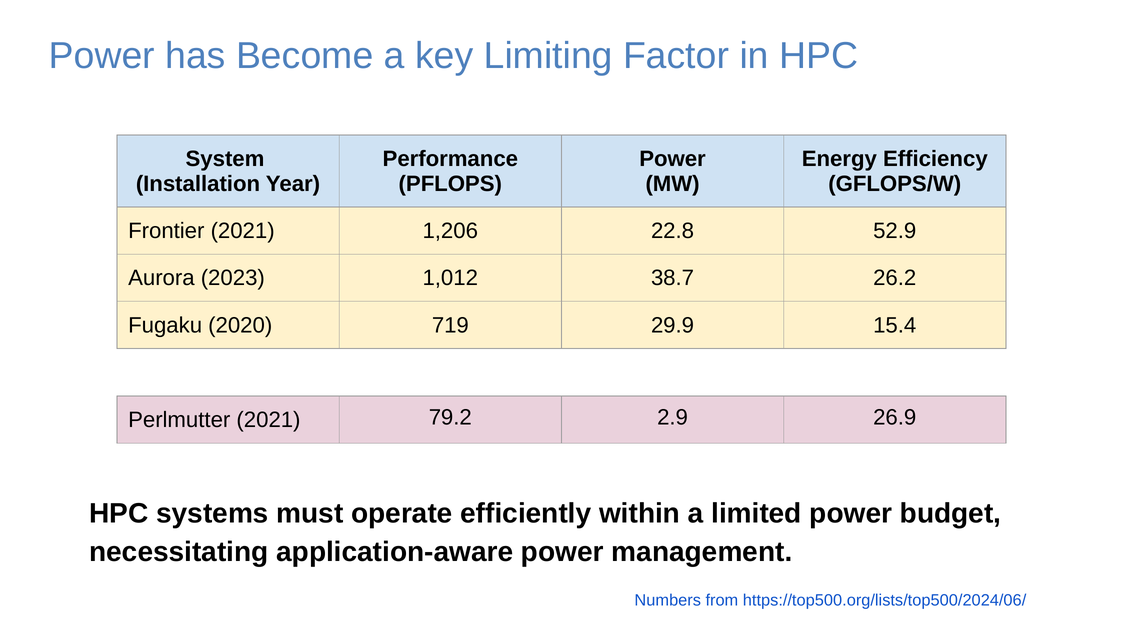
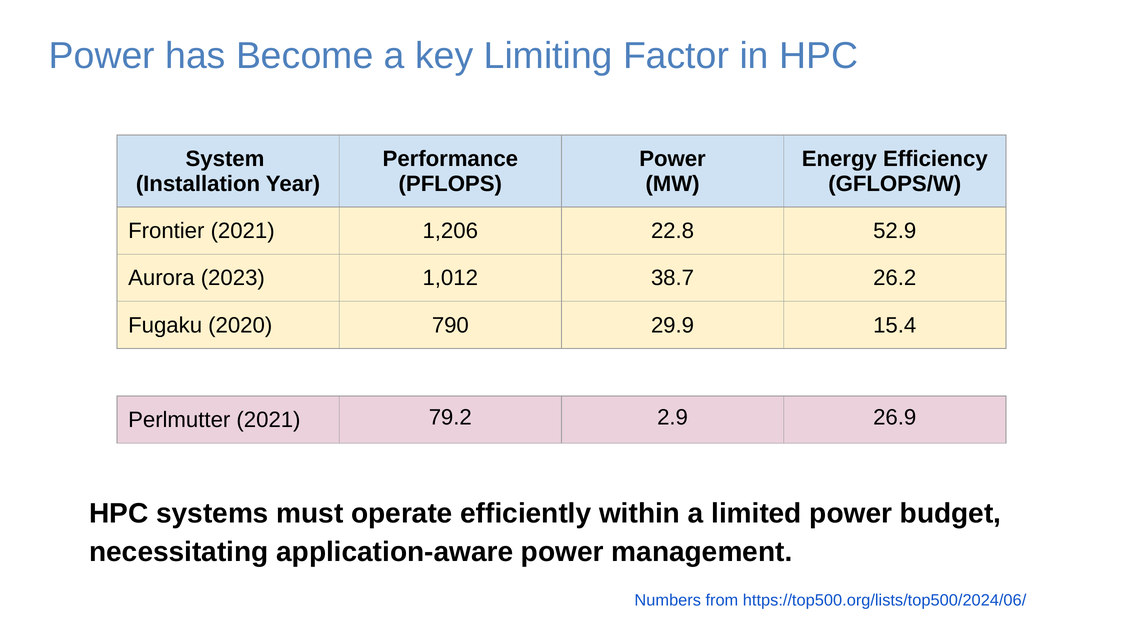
719: 719 -> 790 (450, 325)
